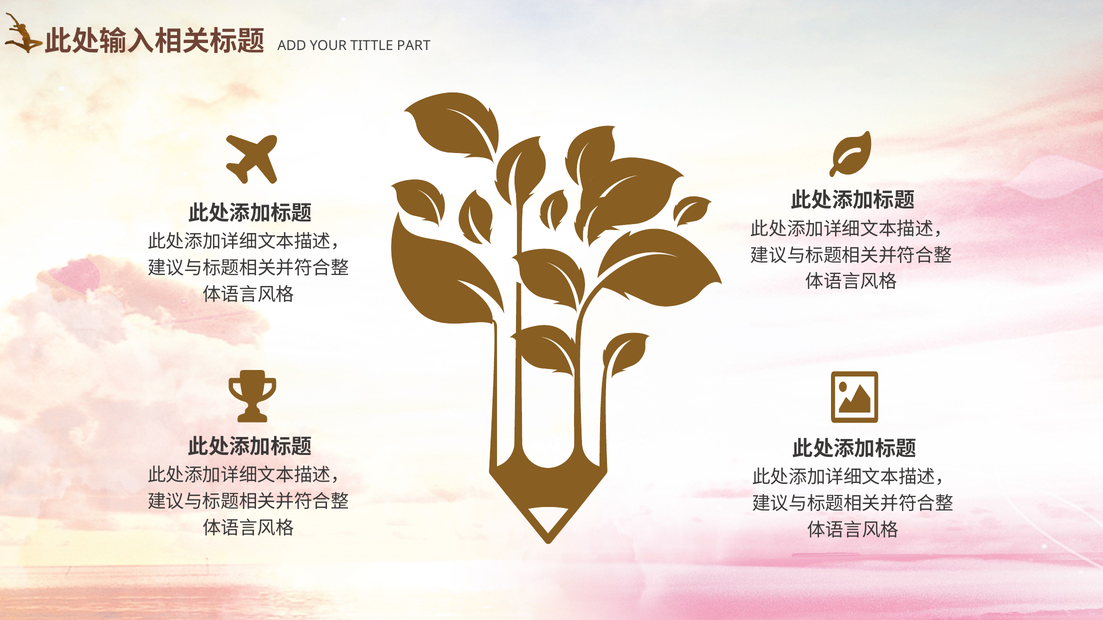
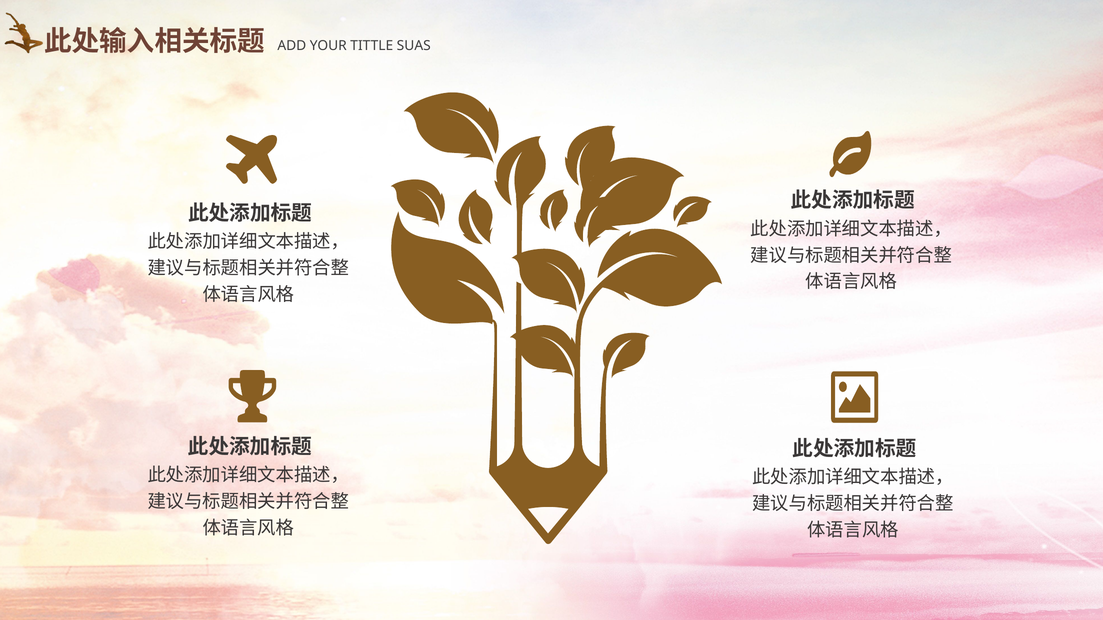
PART: PART -> SUAS (414, 46)
